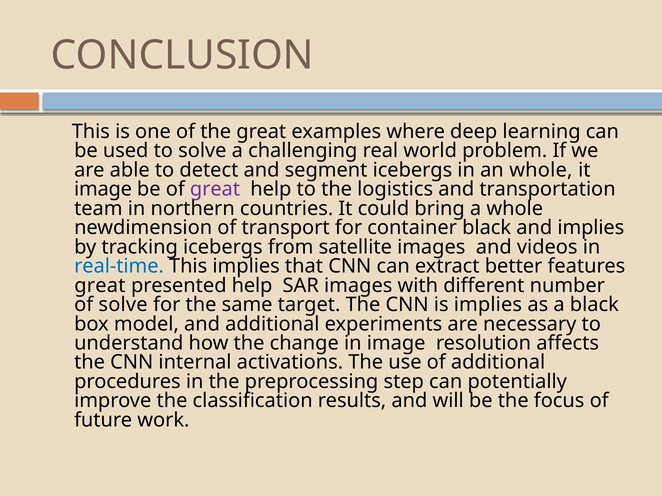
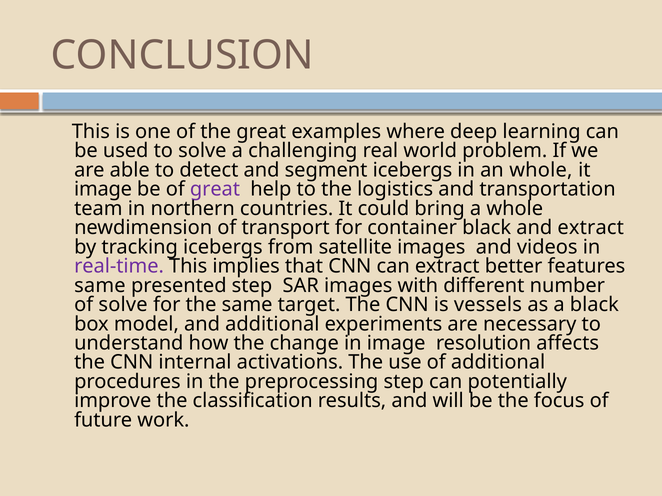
and implies: implies -> extract (591, 228)
real-time colour: blue -> purple (119, 266)
great: great -> same (100, 286)
presented help: help -> step (252, 286)
is implies: implies -> vessels (488, 305)
